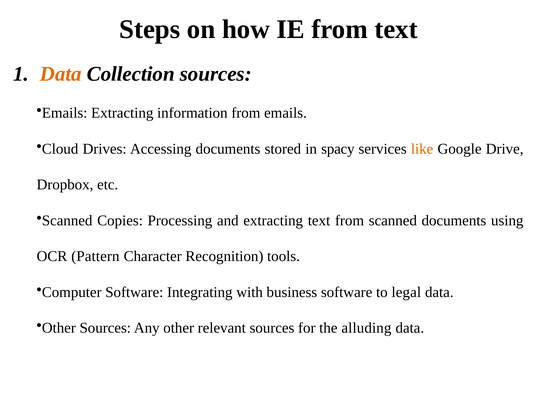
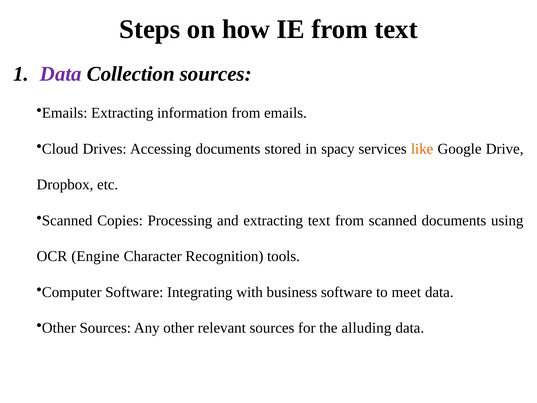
Data colour: orange -> purple (61, 74)
Pattern: Pattern -> Engine (95, 256)
legal: legal -> meet (406, 292)
